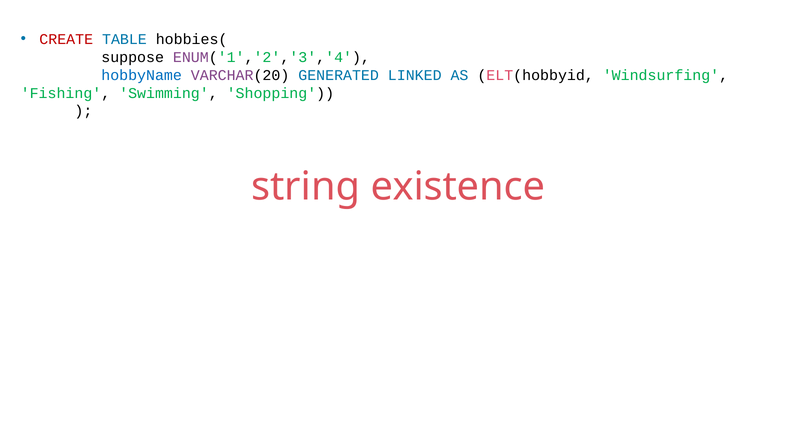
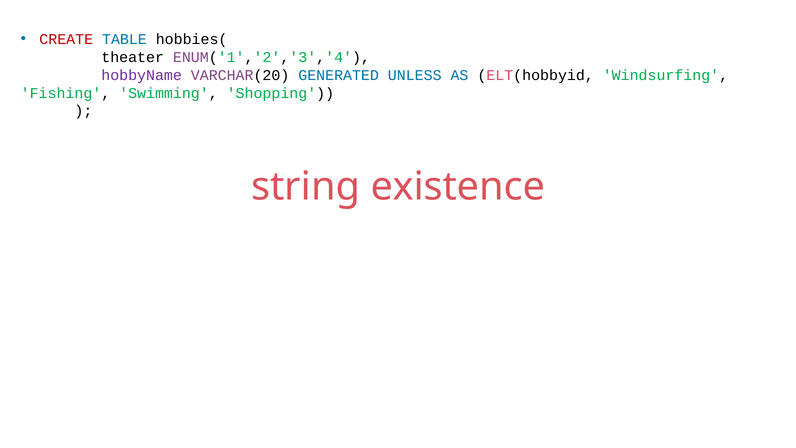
suppose: suppose -> theater (133, 57)
hobbyName colour: blue -> purple (142, 75)
LINKED: LINKED -> UNLESS (415, 75)
